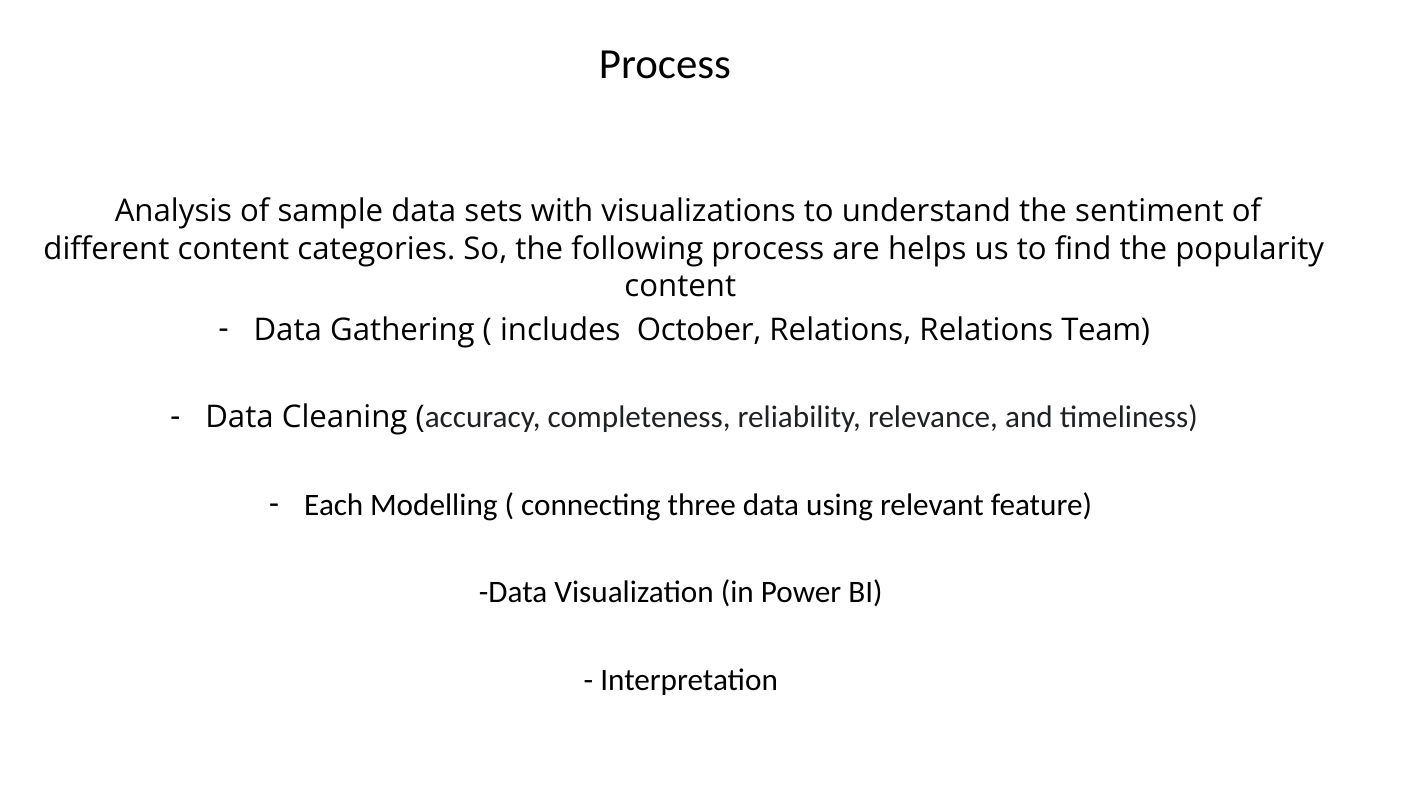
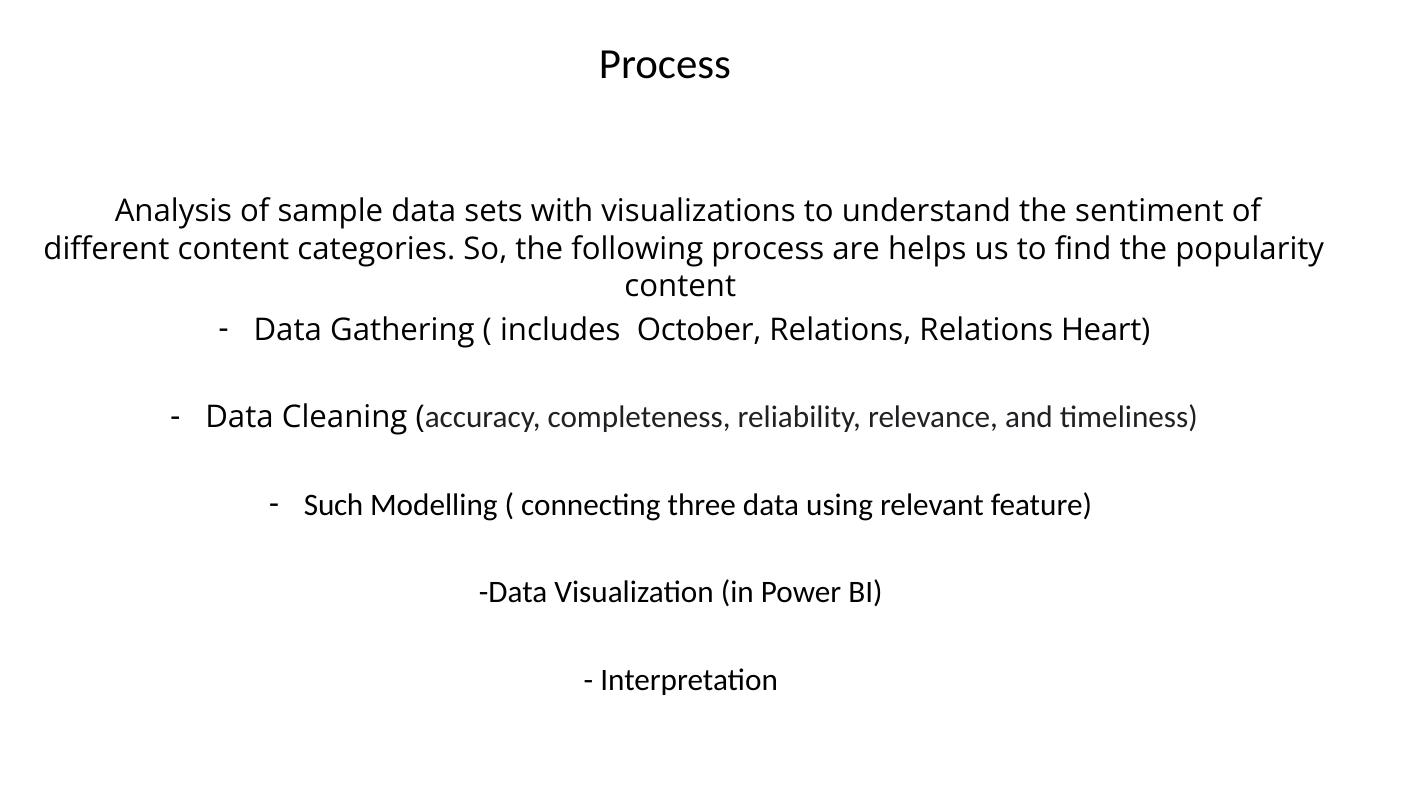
Team: Team -> Heart (1106, 330)
Each: Each -> Such (334, 505)
